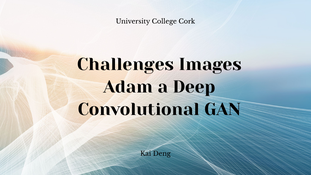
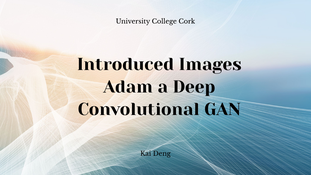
Challenges: Challenges -> Introduced (126, 64)
